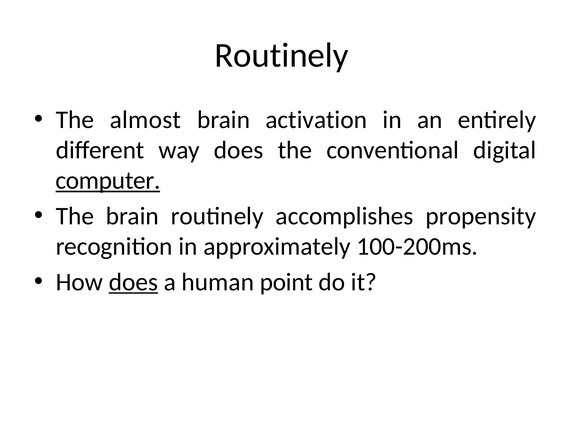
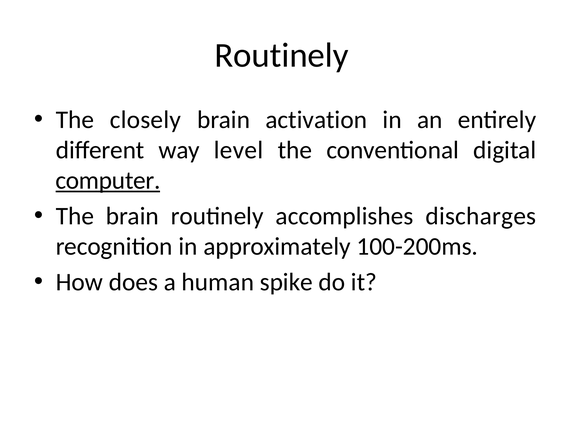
almost: almost -> closely (145, 120)
way does: does -> level (239, 150)
propensity: propensity -> discharges (481, 216)
does underline: present -> none (133, 282)
point: point -> spike (286, 282)
